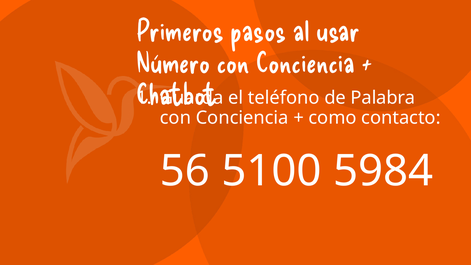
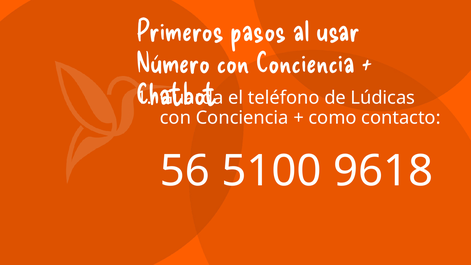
Palabra: Palabra -> Lúdicas (383, 98)
5984: 5984 -> 9618 (383, 171)
